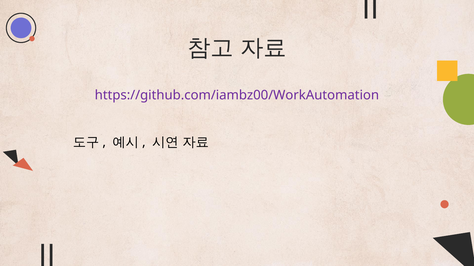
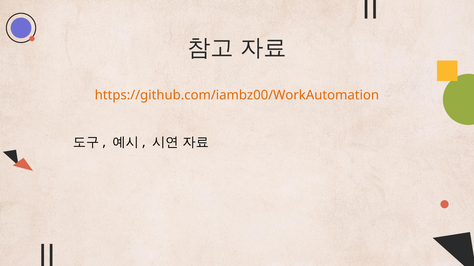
https://github.com/iambz00/WorkAutomation colour: purple -> orange (237, 95)
